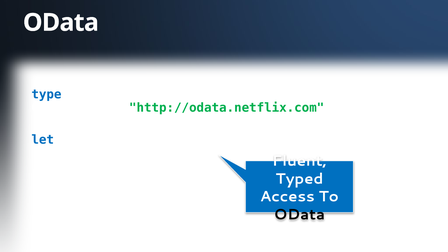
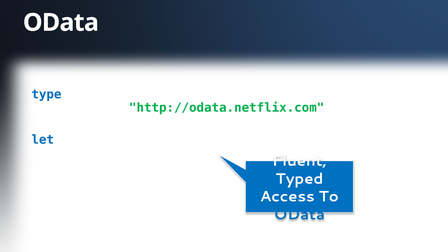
OData colour: black -> blue (299, 215)
